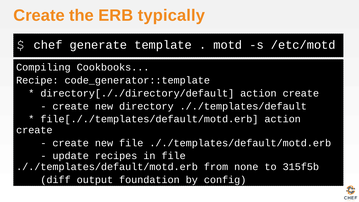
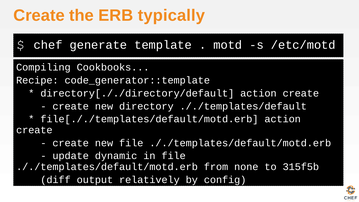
recipes: recipes -> dynamic (116, 156)
foundation: foundation -> relatively (149, 180)
